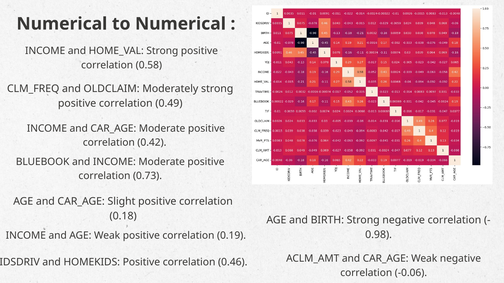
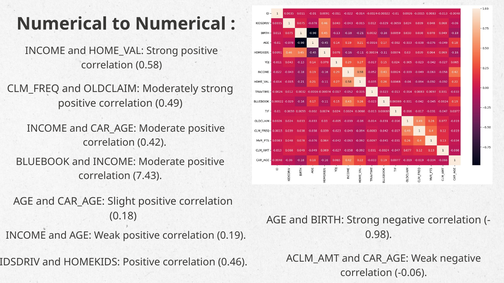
0.73: 0.73 -> 7.43 (148, 176)
